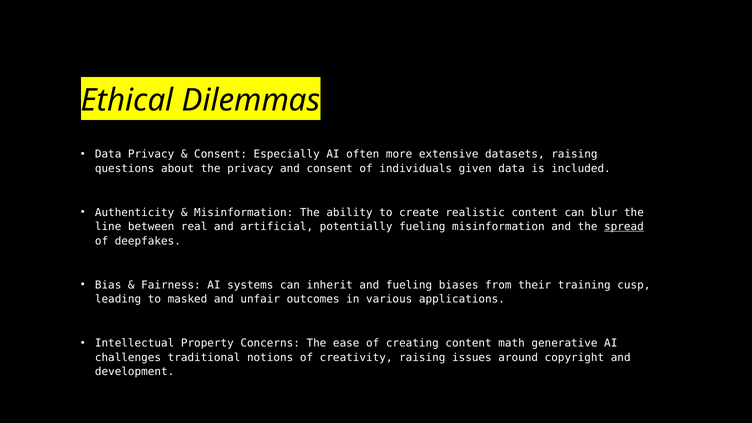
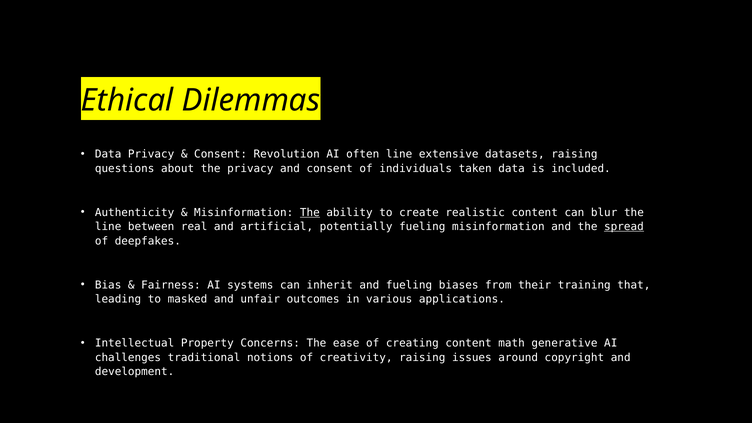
Especially: Especially -> Revolution (287, 154)
often more: more -> line (399, 154)
given: given -> taken (475, 168)
The underline: none -> present (310, 212)
cusp: cusp -> that (634, 285)
